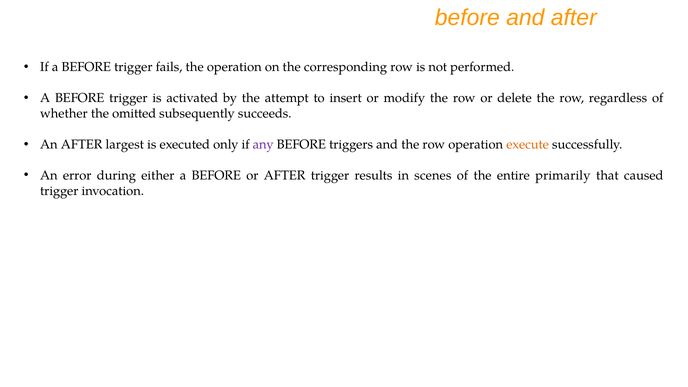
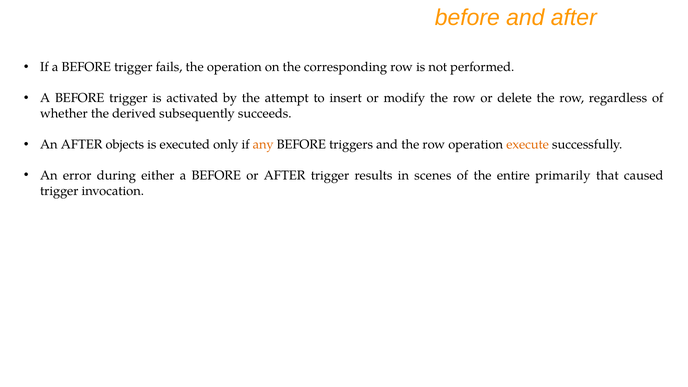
omitted: omitted -> derived (134, 114)
largest: largest -> objects (125, 144)
any colour: purple -> orange (263, 144)
